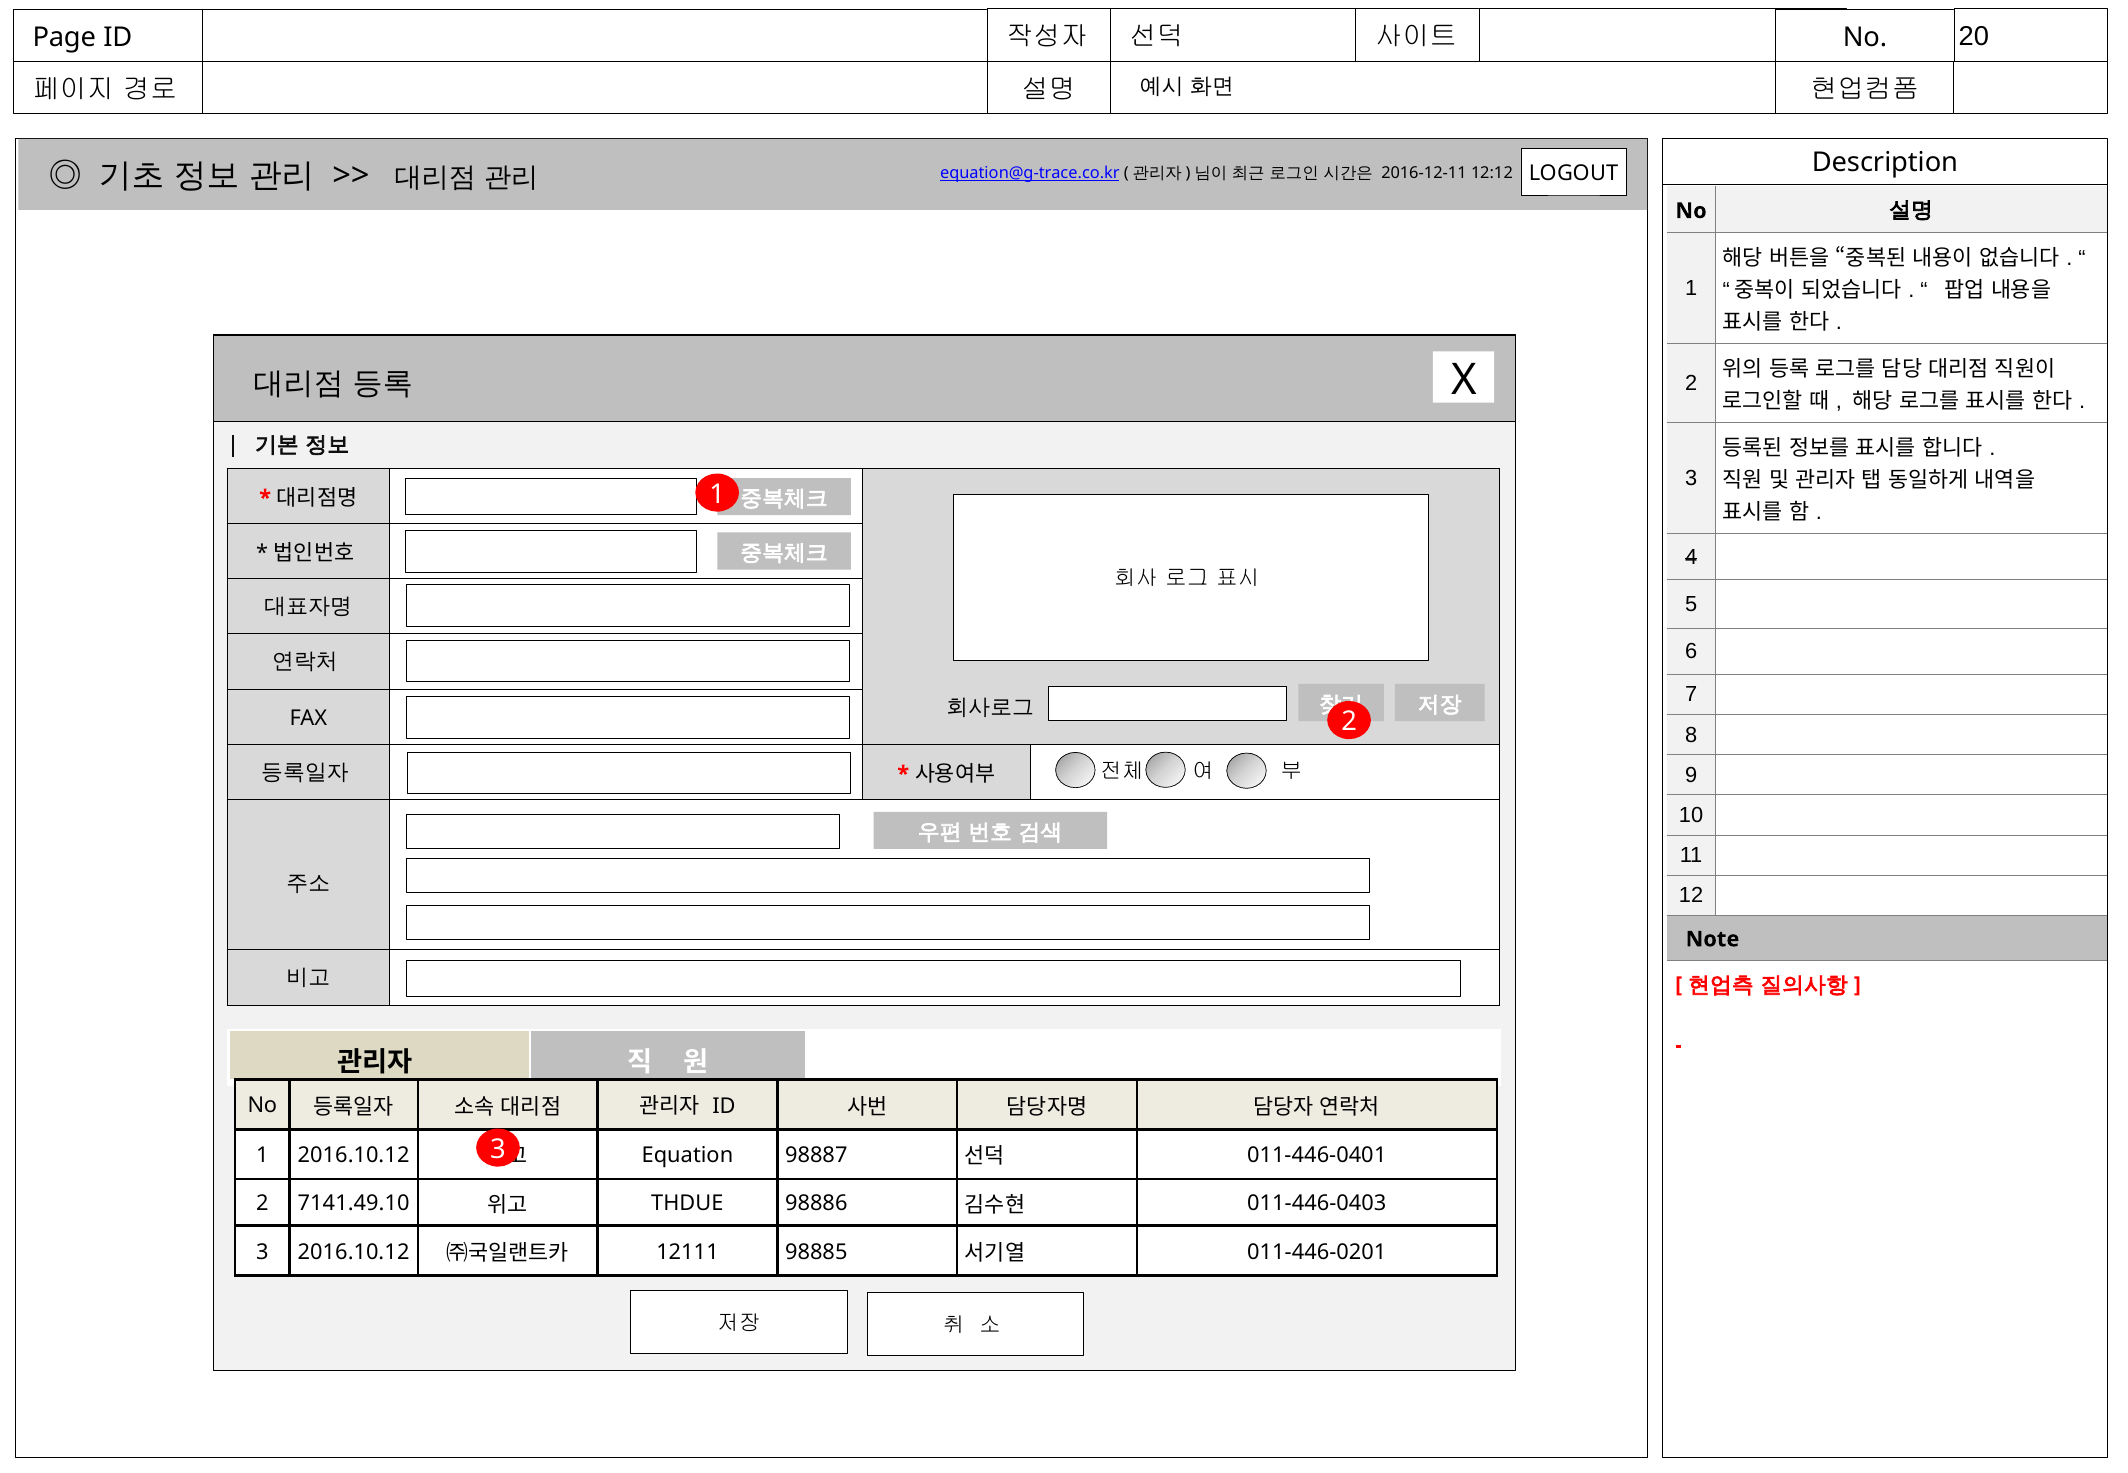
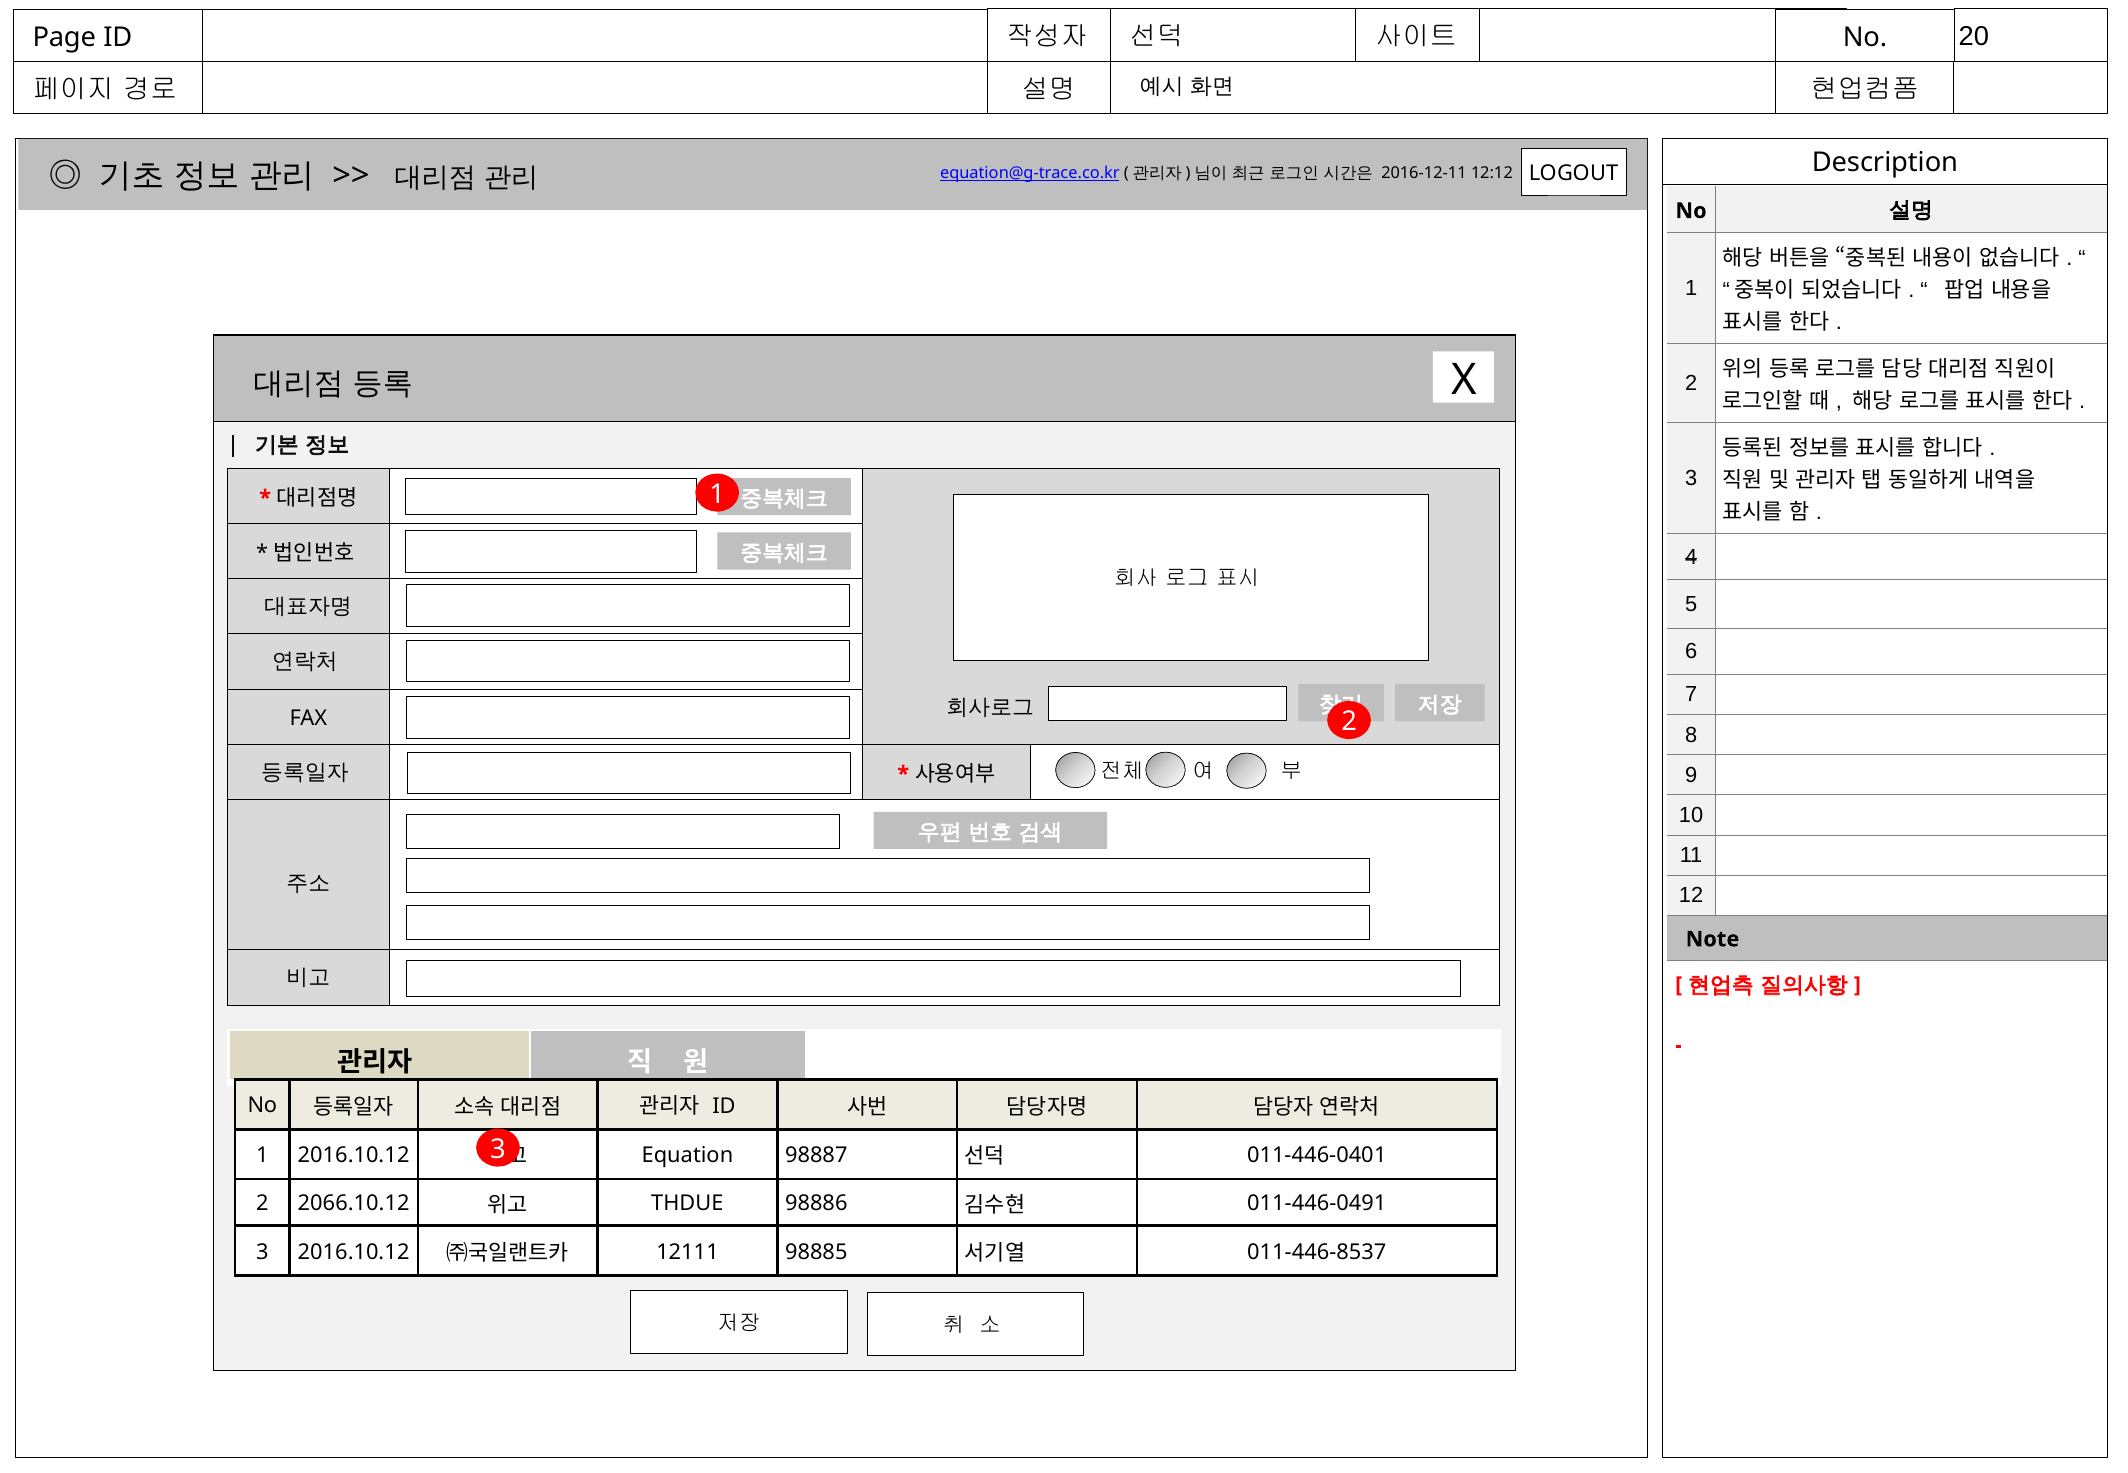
7141.49.10: 7141.49.10 -> 2066.10.12 (354, 1204)
011-446-0403: 011-446-0403 -> 011-446-0491 (1317, 1204)
011-446-0201: 011-446-0201 -> 011-446-8537 (1317, 1252)
